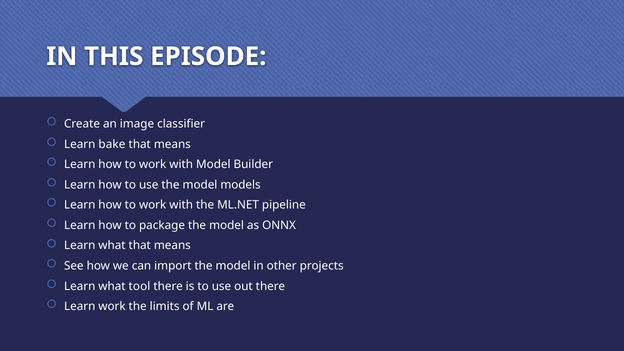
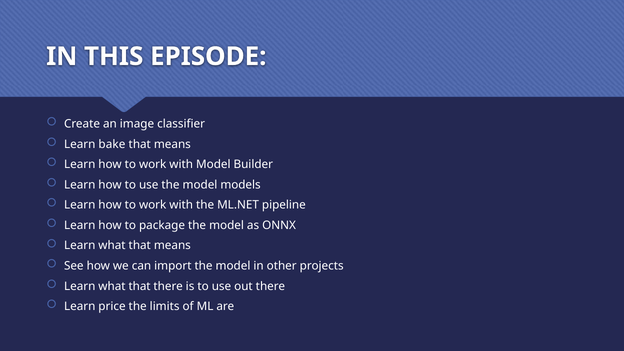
tool: tool -> that (140, 286)
Learn work: work -> price (112, 306)
